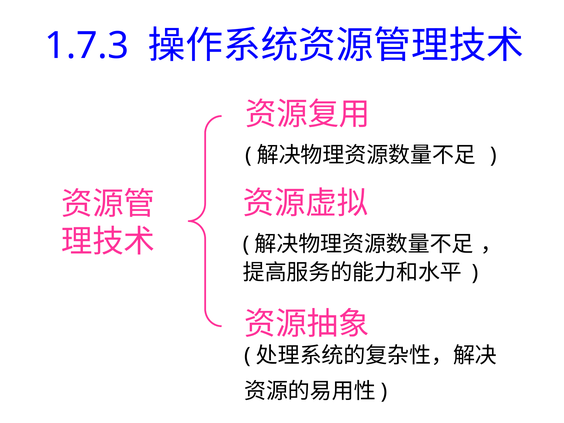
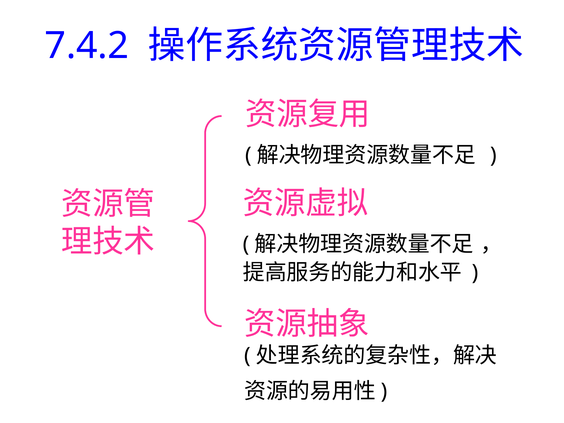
1.7.3: 1.7.3 -> 7.4.2 (87, 46)
